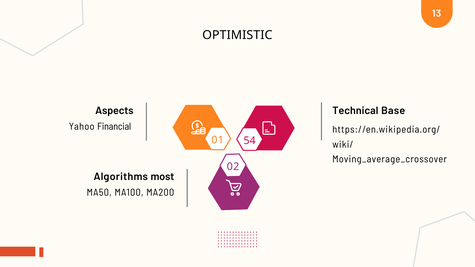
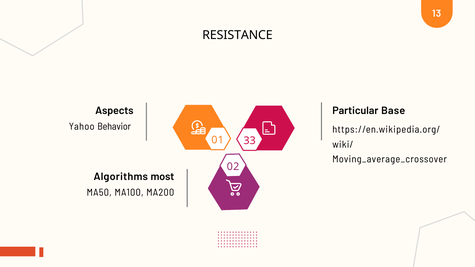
OPTIMISTIC: OPTIMISTIC -> RESISTANCE (237, 35)
Technical: Technical -> Particular (355, 111)
Financial: Financial -> Behavior (114, 127)
54: 54 -> 33 (250, 141)
